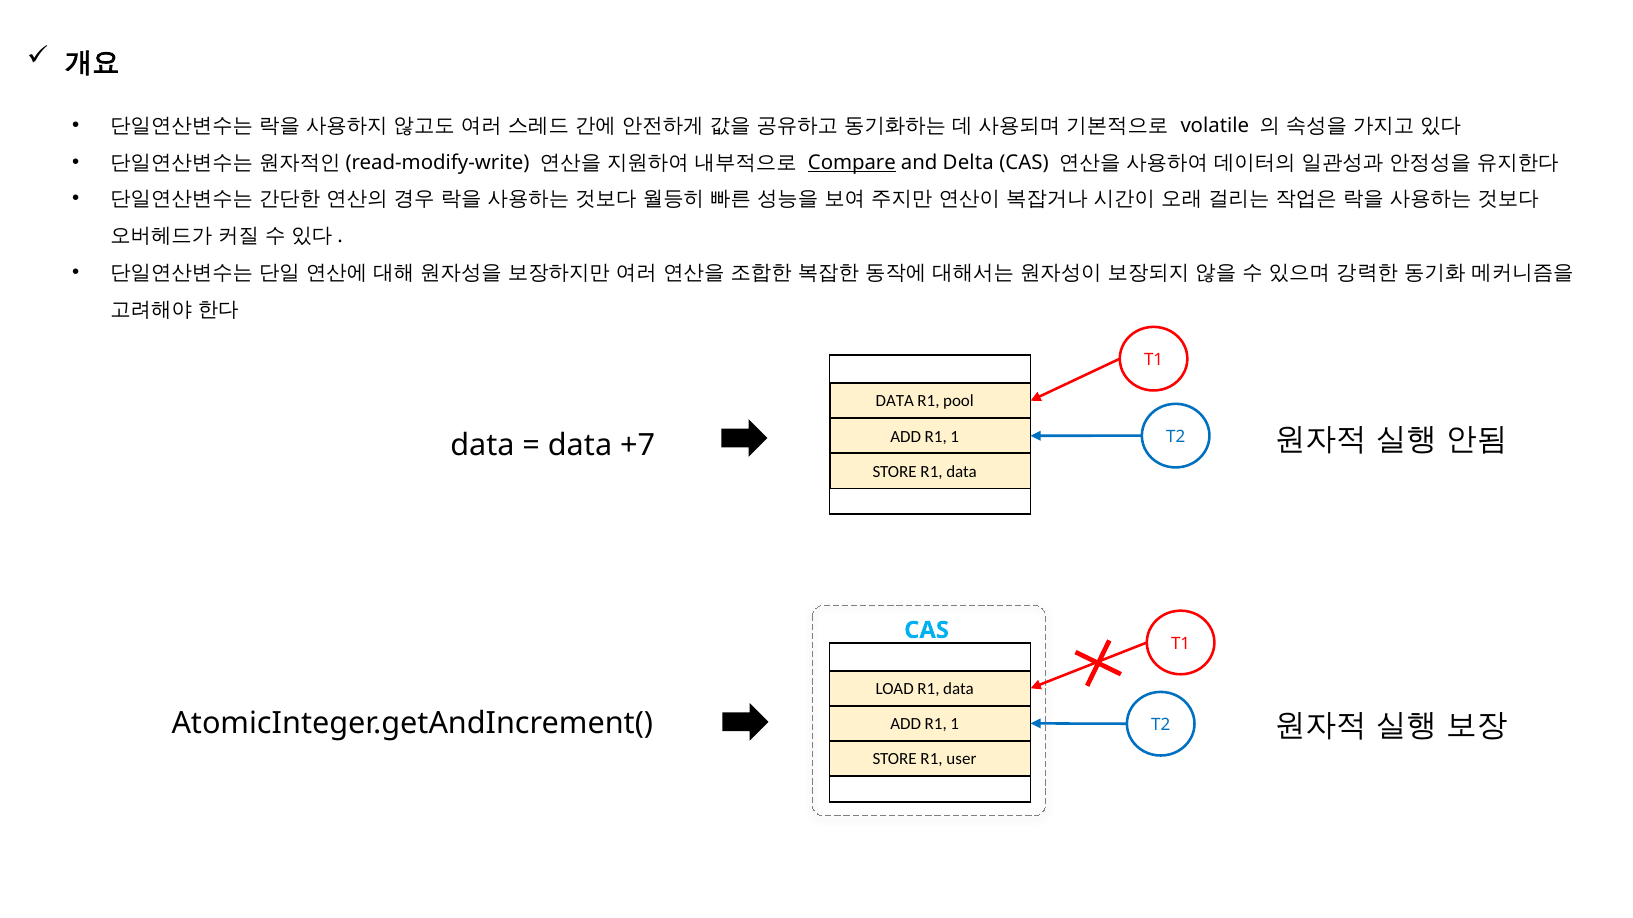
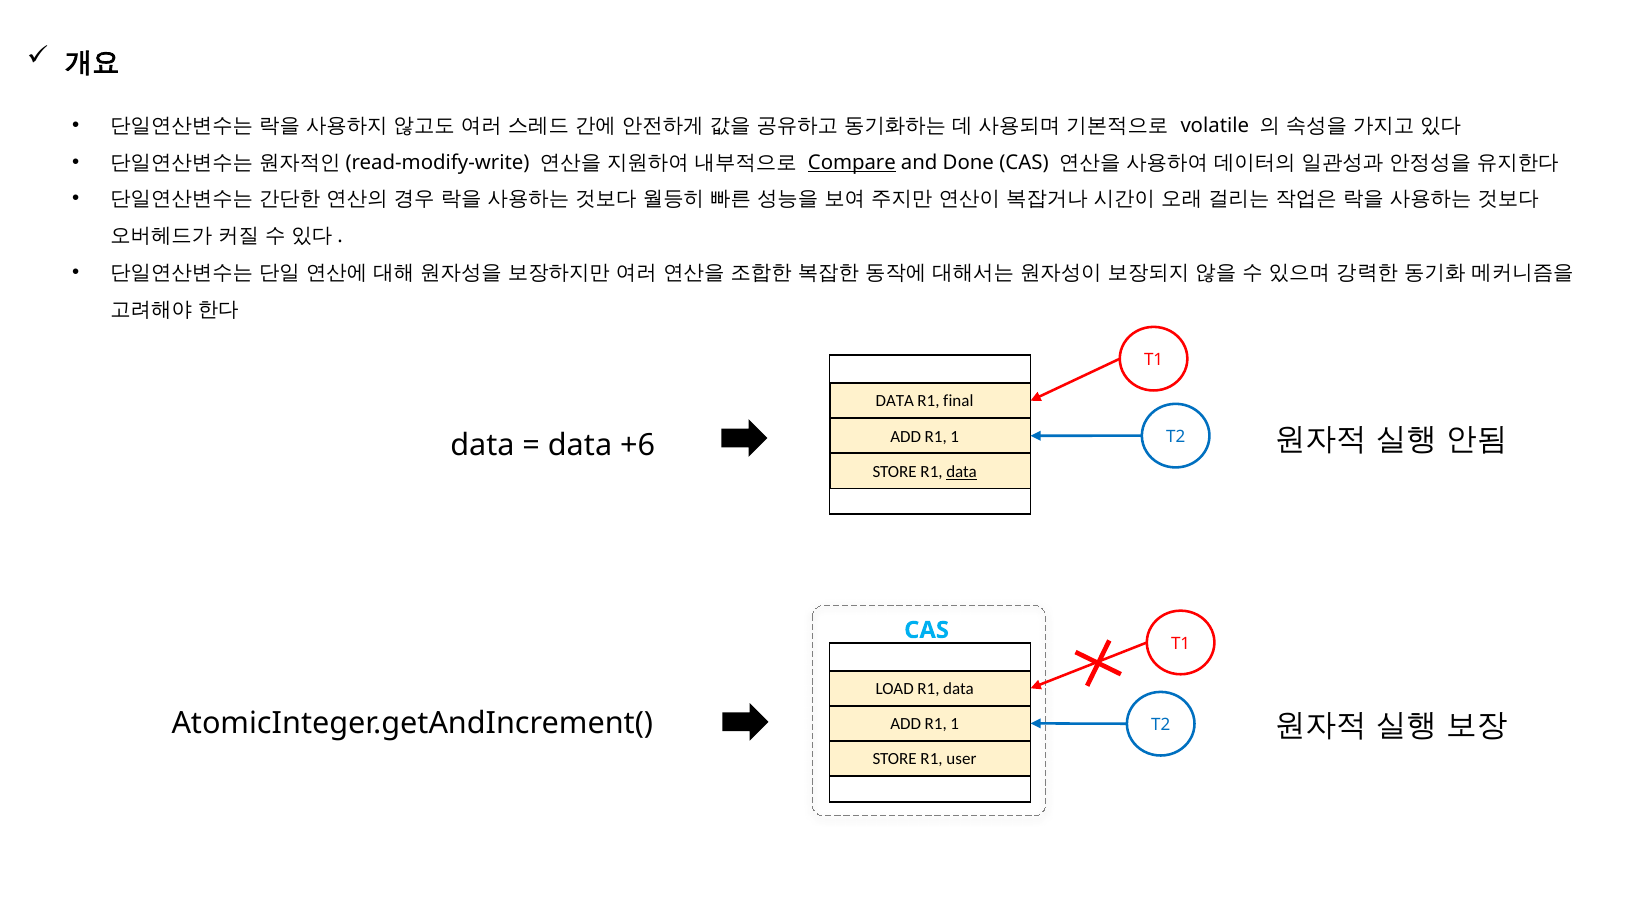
Delta: Delta -> Done (968, 163)
pool: pool -> final (958, 401)
+7: +7 -> +6 (638, 445)
data underline: none -> present (962, 472)
